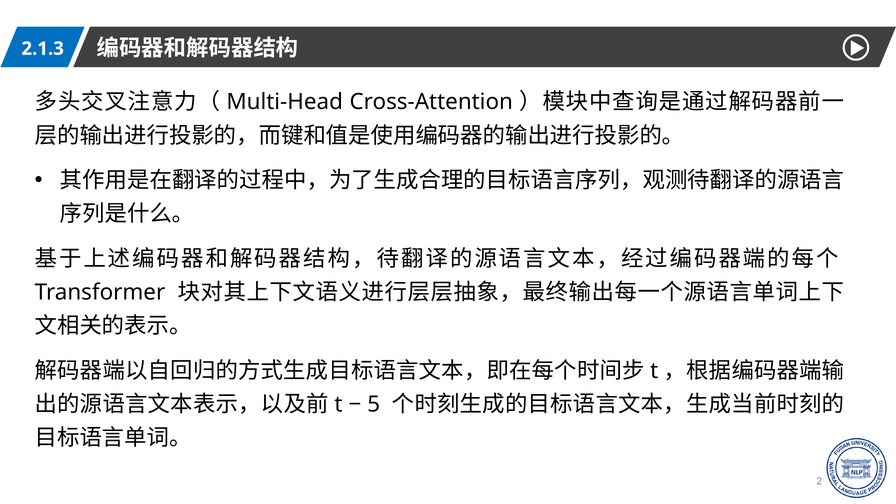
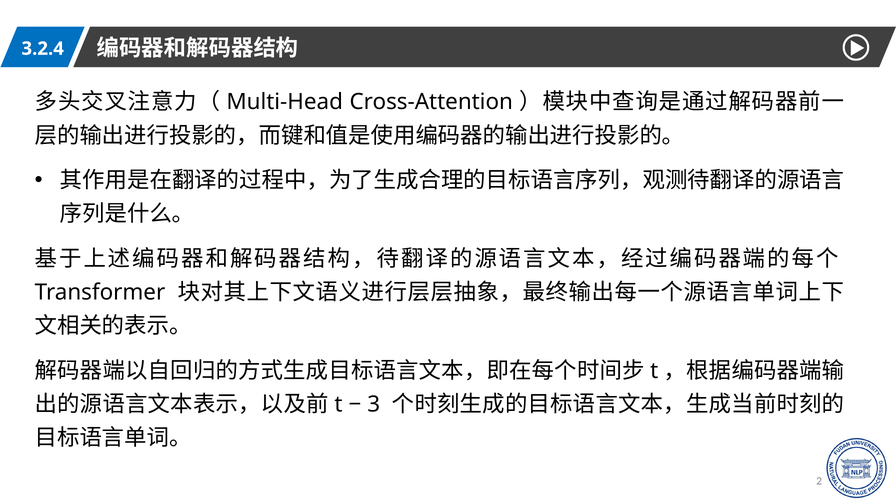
2.1.3: 2.1.3 -> 3.2.4 (43, 49)
5: 5 -> 3 (374, 404)
